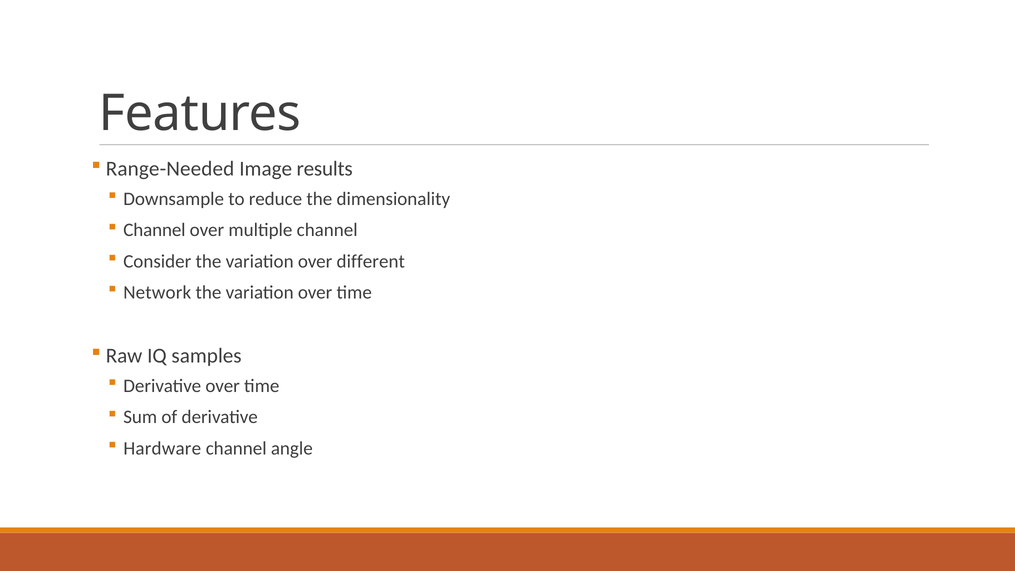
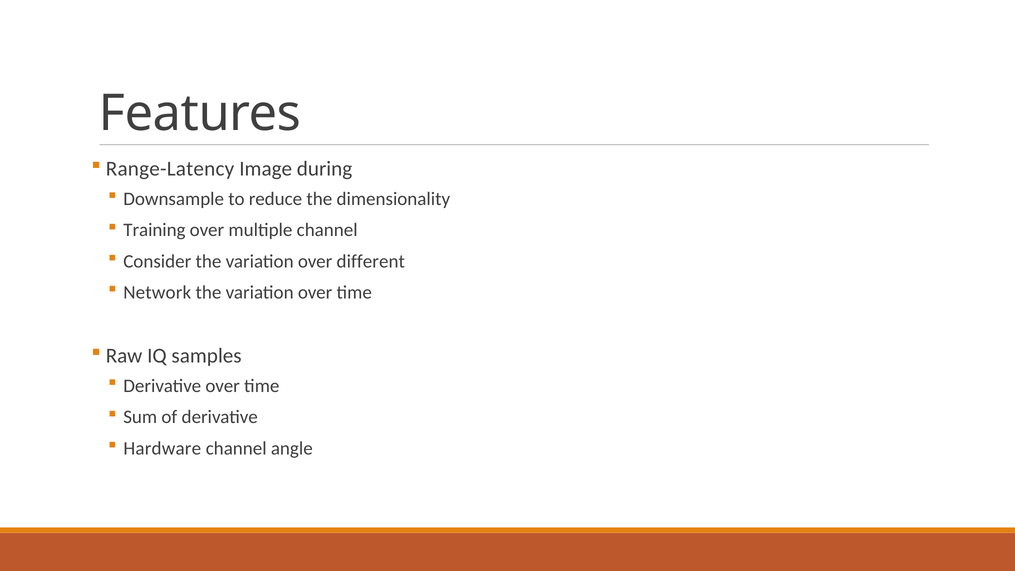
Range-Needed: Range-Needed -> Range-Latency (170, 169)
results: results -> during (325, 169)
Channel: Channel -> Training (154, 230)
